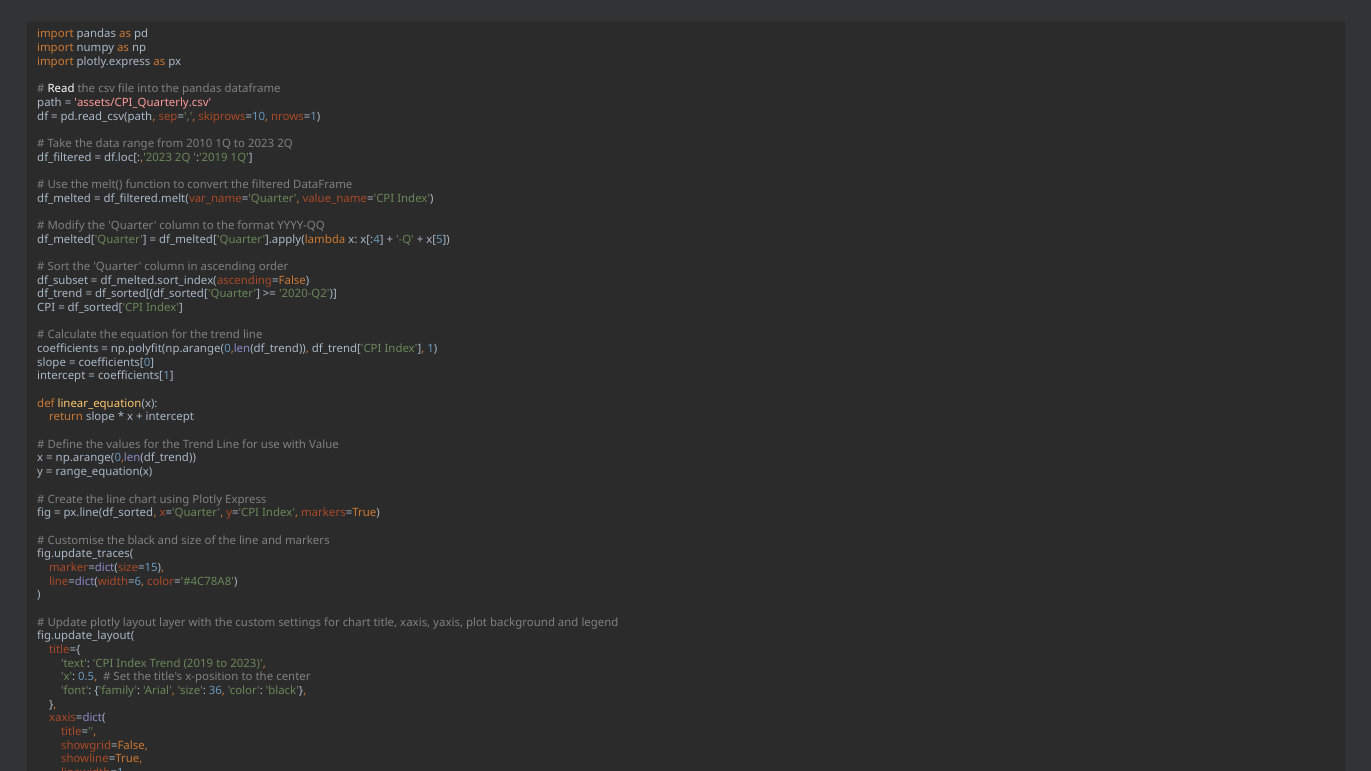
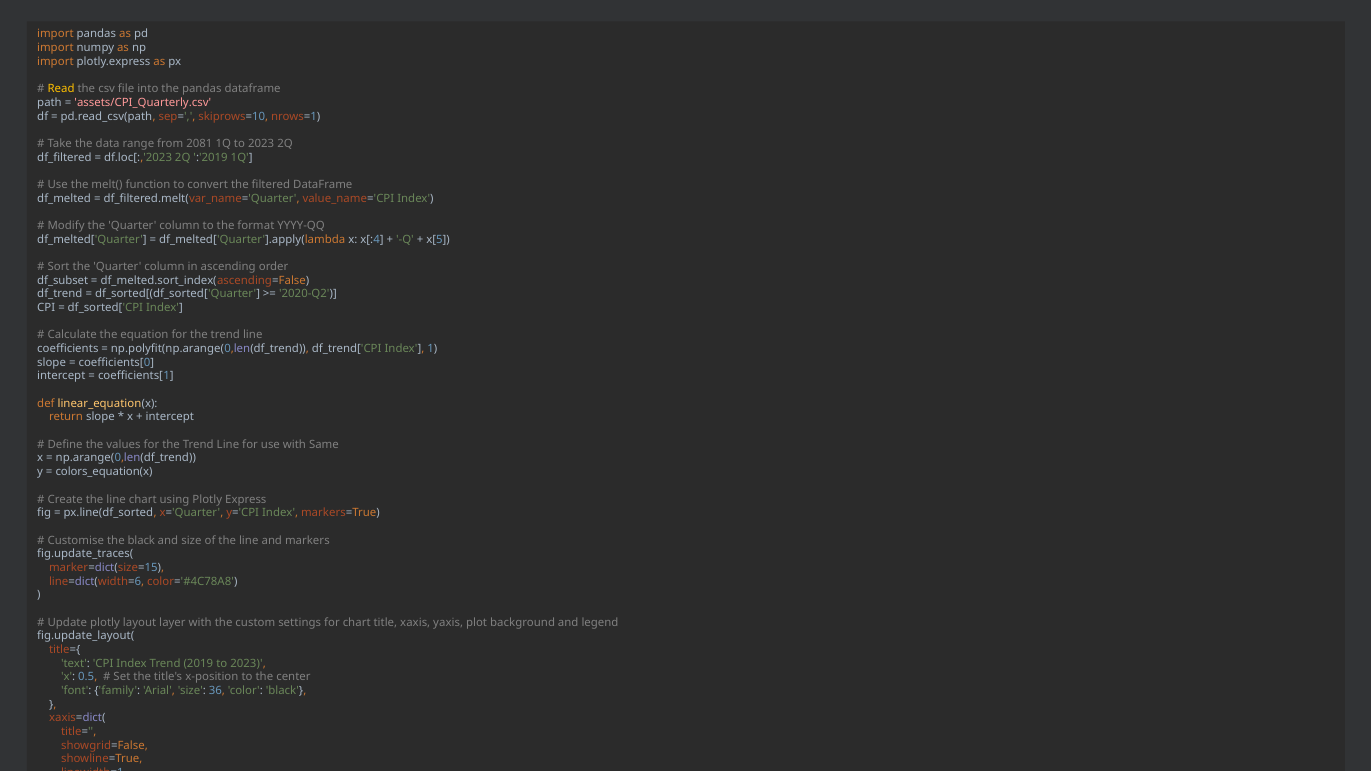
Read colour: white -> yellow (61, 89)
2010: 2010 -> 2081 (199, 144)
with Value: Value -> Same (324, 445)
range_equation(x: range_equation(x -> colors_equation(x (104, 472)
